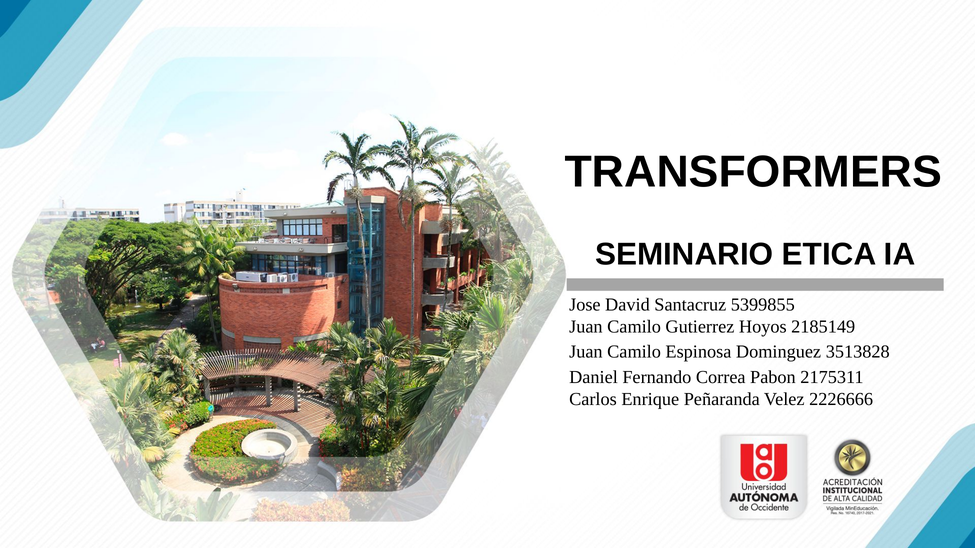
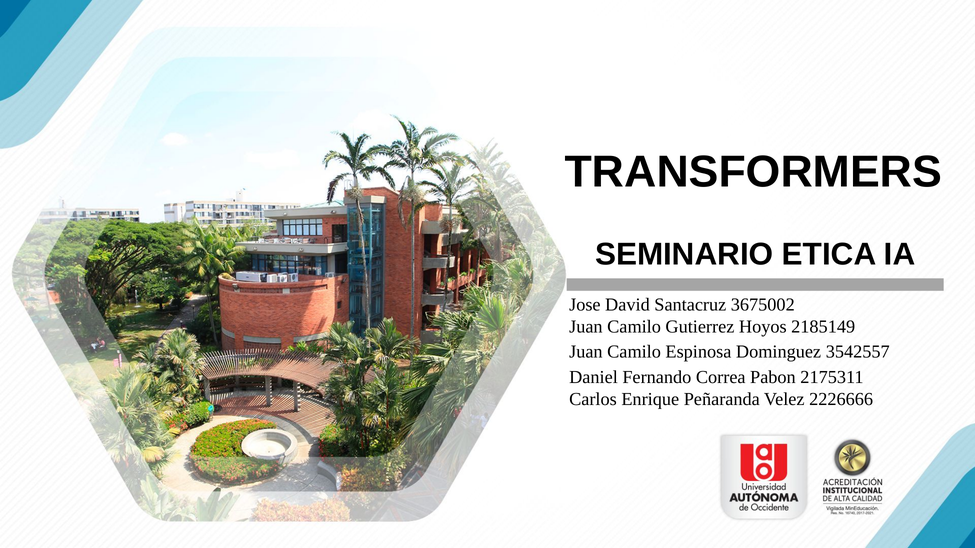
5399855: 5399855 -> 3675002 (763, 305)
3513828: 3513828 -> 3542557 (858, 352)
